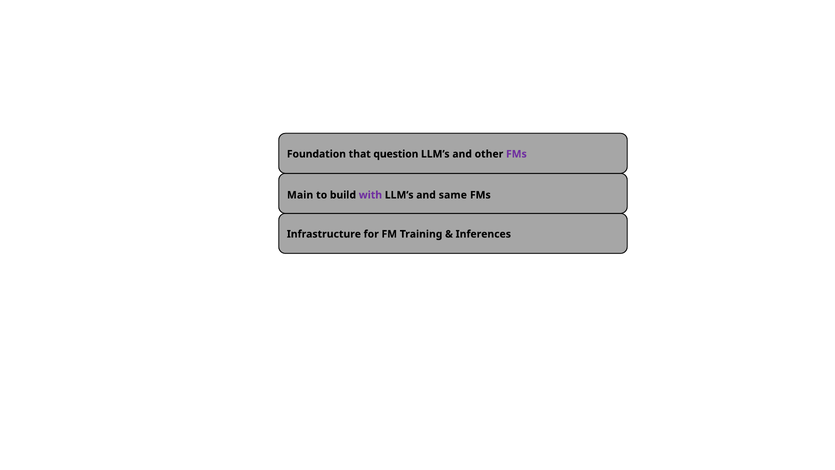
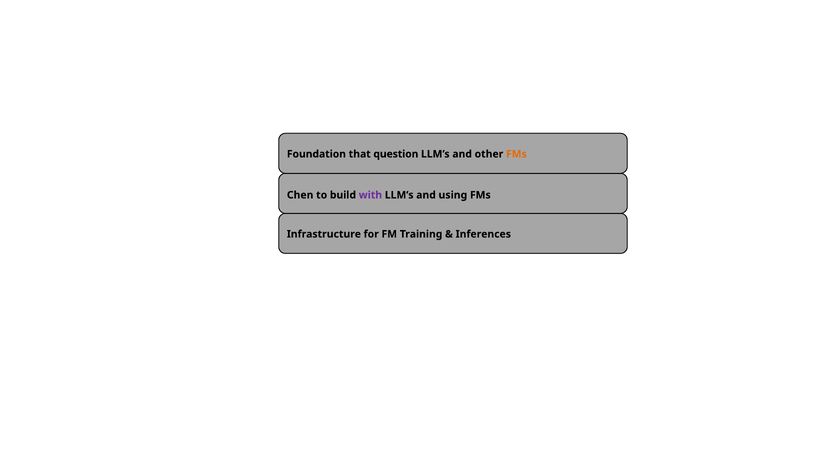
FMs colour: purple -> orange (516, 154)
Main: Main -> Chen (300, 195)
same: same -> using (453, 195)
